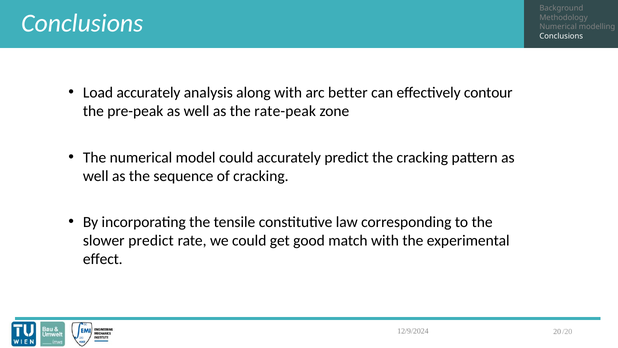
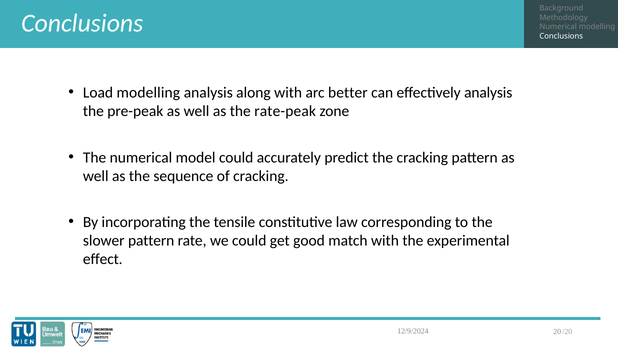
Load accurately: accurately -> modelling (148, 93)
effectively contour: contour -> analysis (488, 93)
slower predict: predict -> pattern (151, 240)
